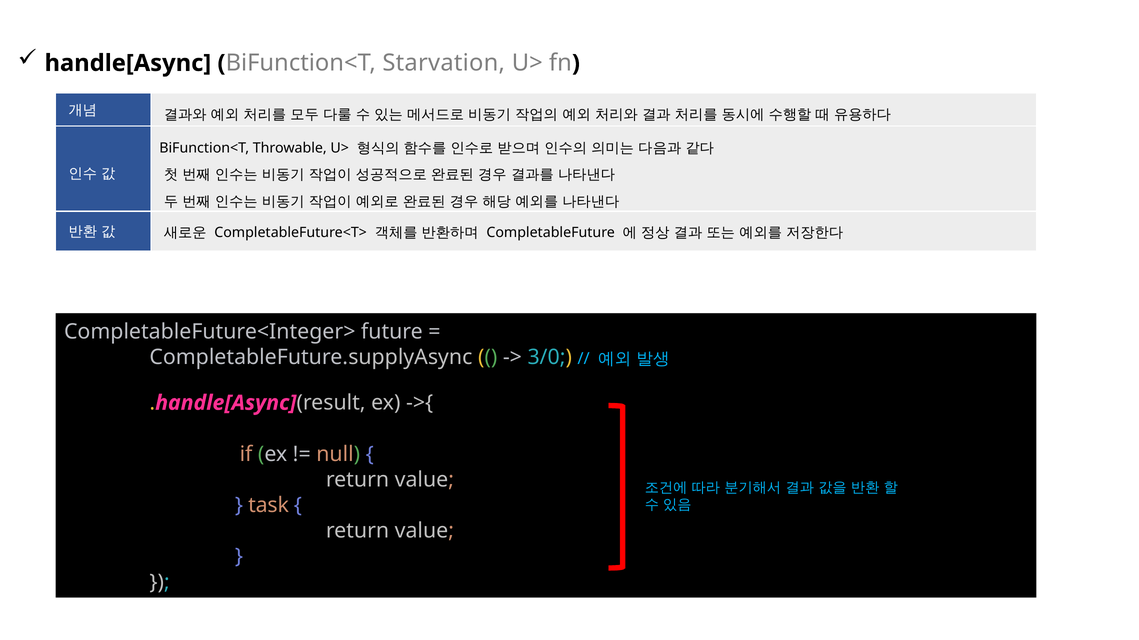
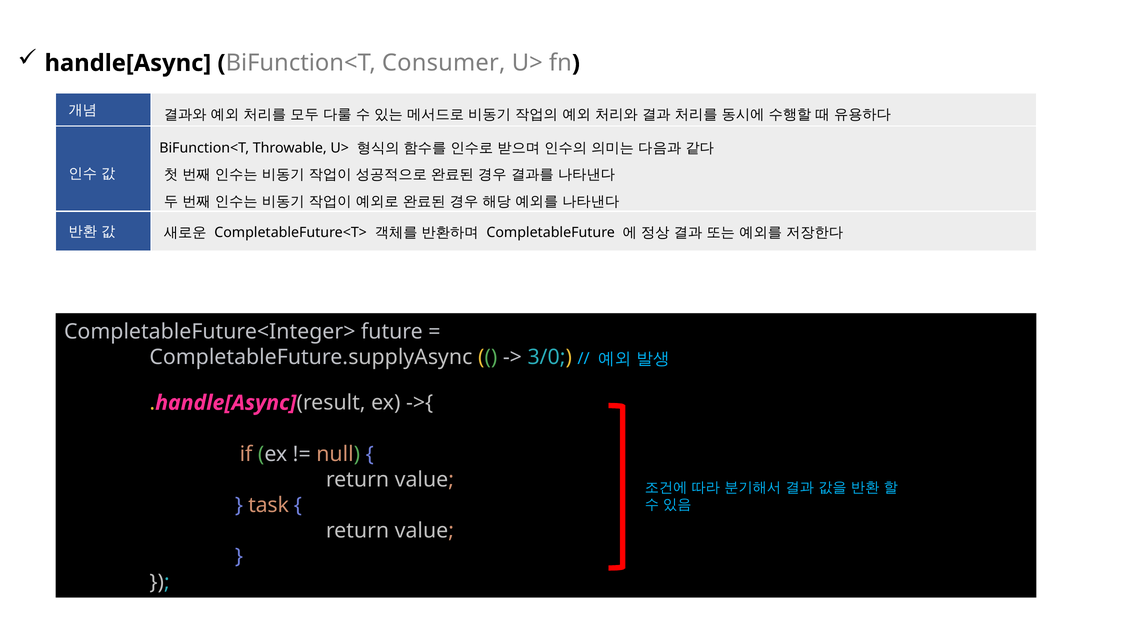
Starvation: Starvation -> Consumer (444, 63)
